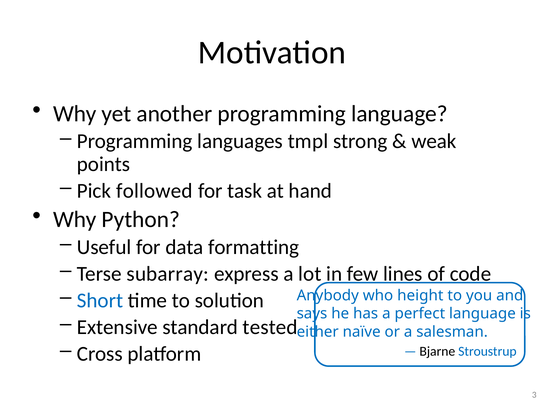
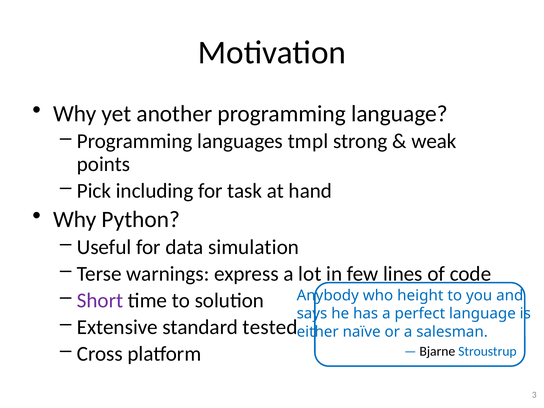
followed: followed -> including (155, 191)
formatting: formatting -> simulation (254, 247)
subarray: subarray -> warnings (168, 274)
Short colour: blue -> purple (100, 300)
